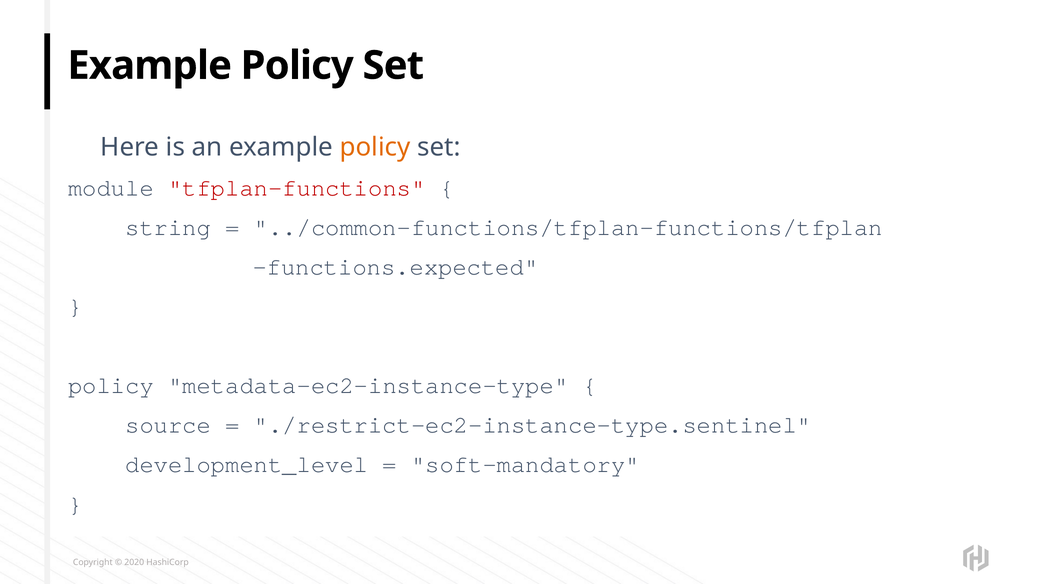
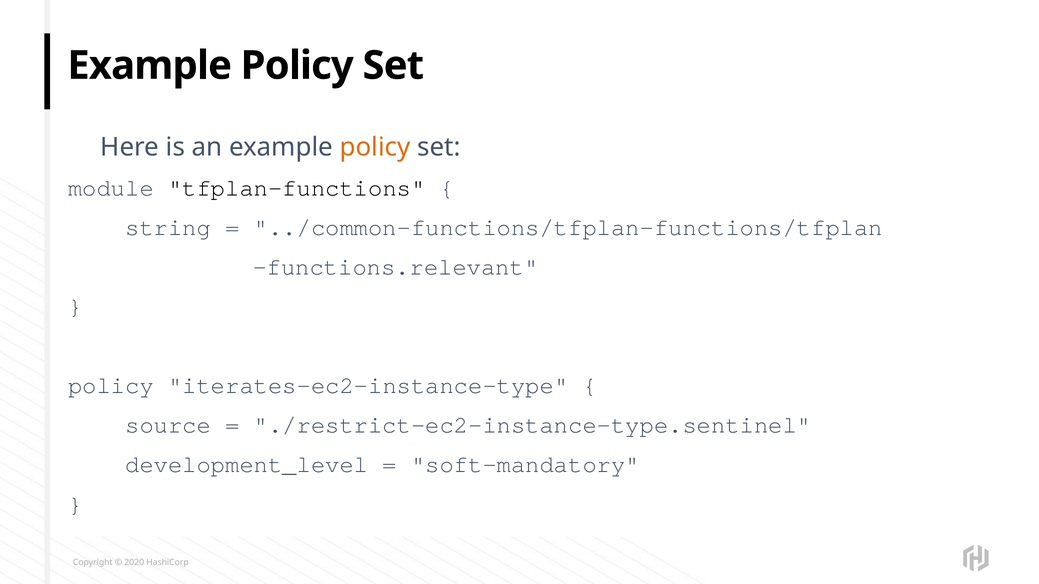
tfplan-functions colour: red -> black (297, 188)
functions.expected: functions.expected -> functions.relevant (395, 267)
metadata-ec2-instance-type: metadata-ec2-instance-type -> iterates-ec2-instance-type (368, 386)
